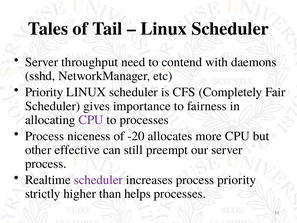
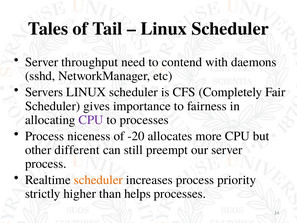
Priority: Priority -> Servers (44, 92)
effective: effective -> different (77, 150)
scheduler colour: purple -> orange (98, 180)
